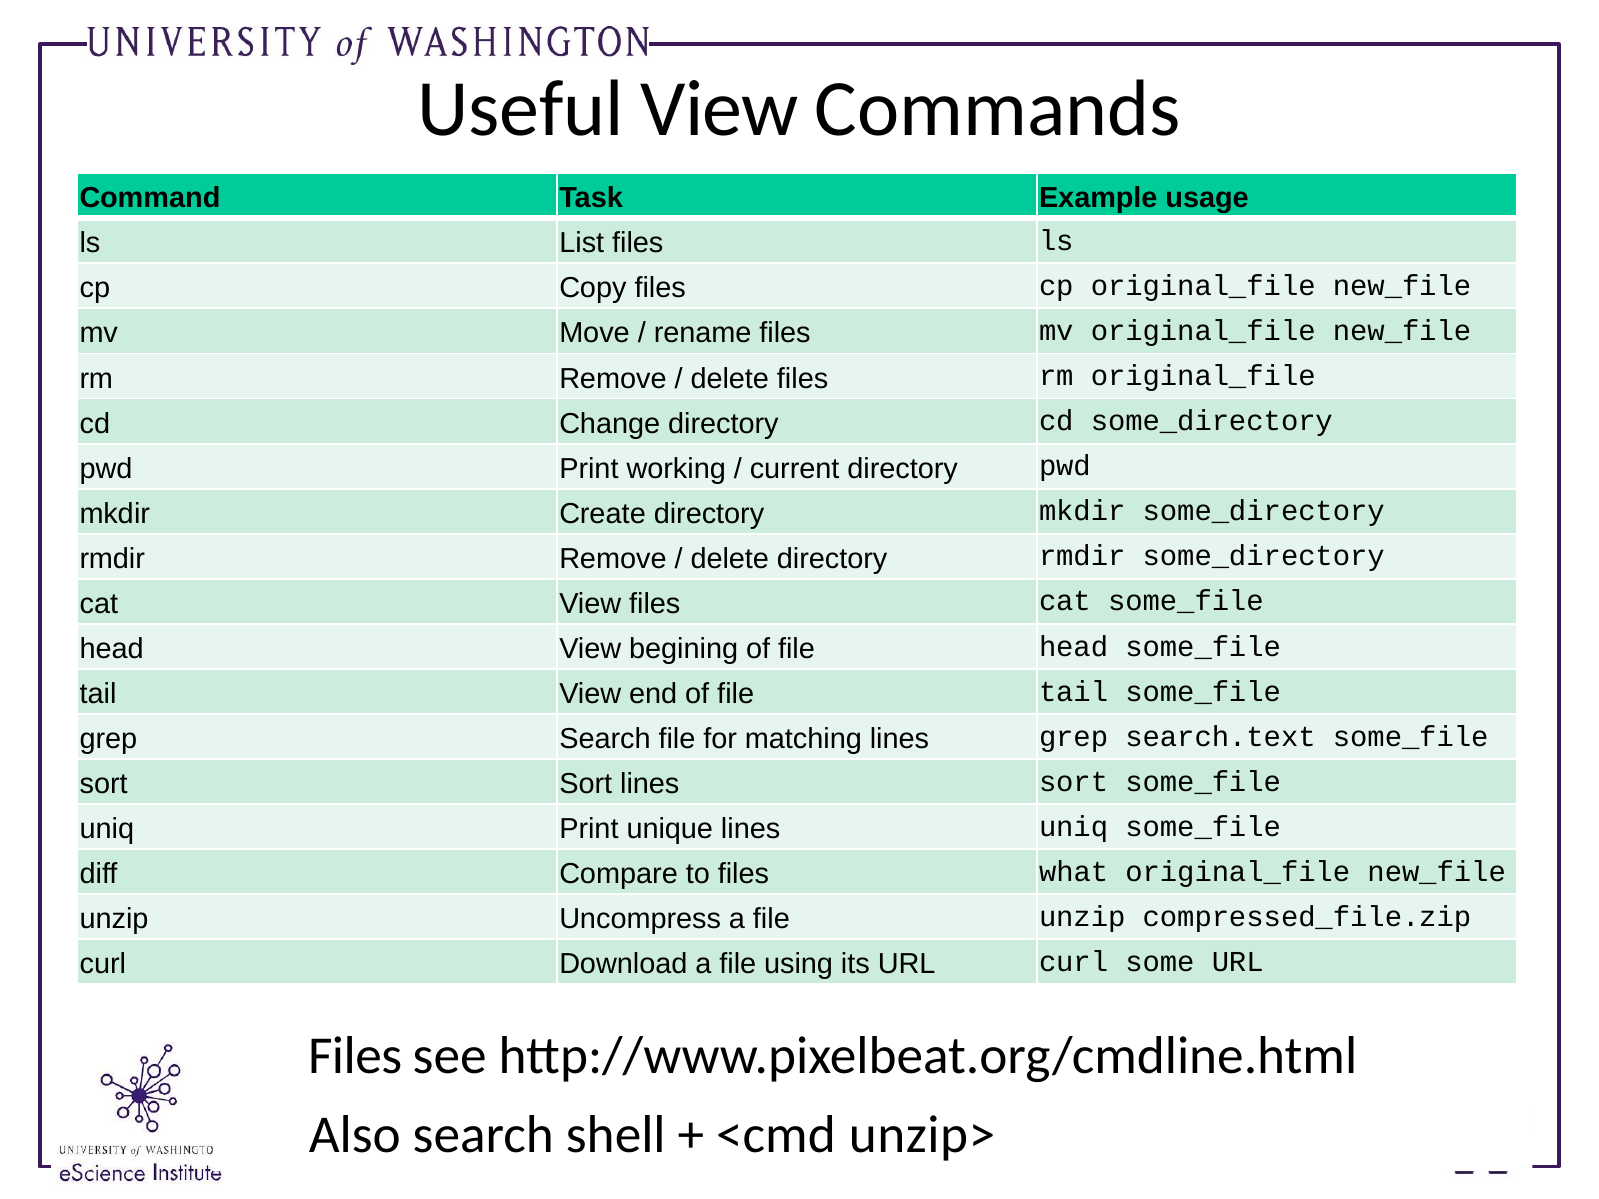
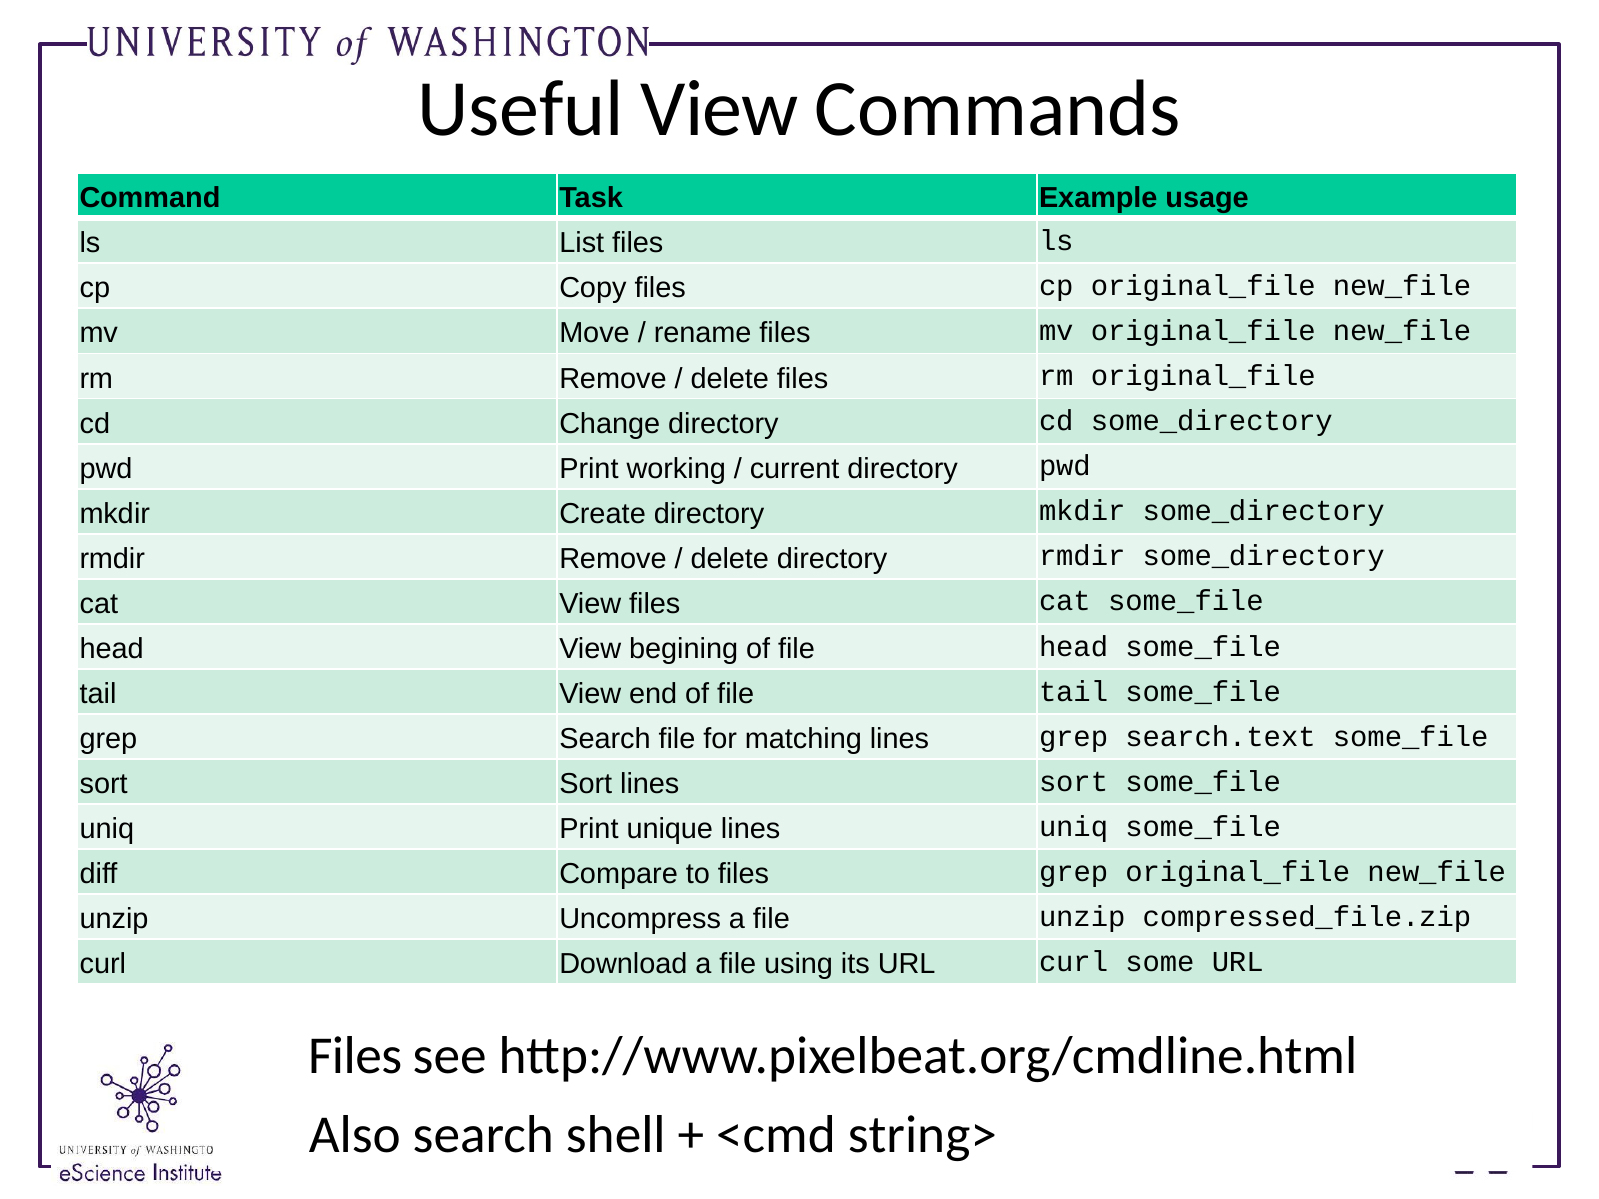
files what: what -> grep (1074, 872)
unzip>: unzip> -> string> (922, 1135)
